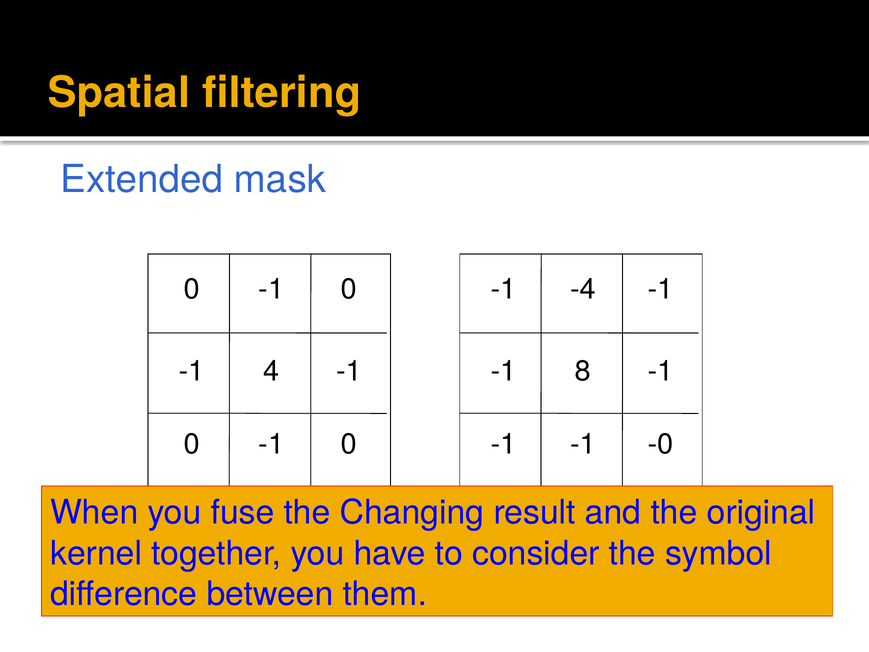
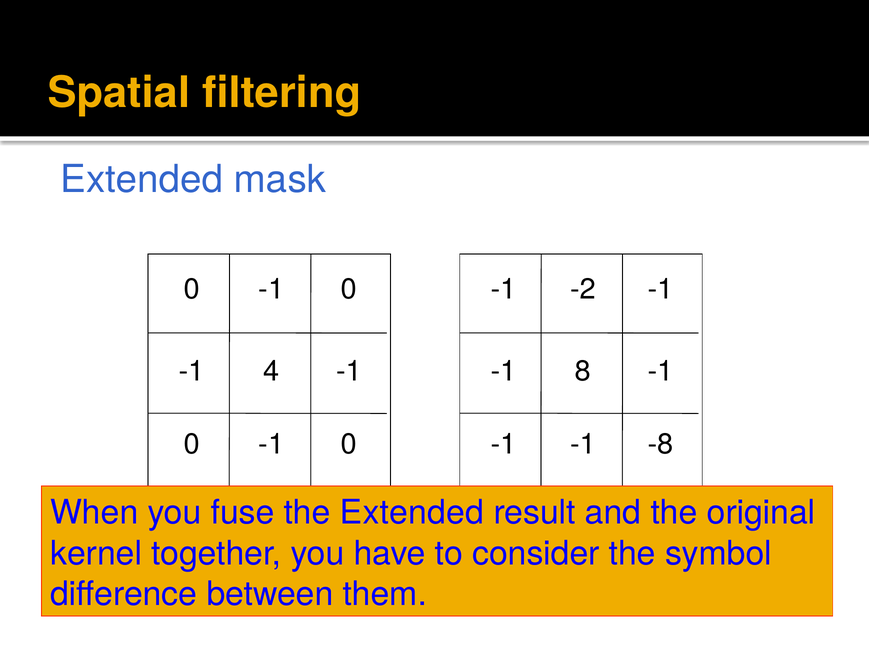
-4: -4 -> -2 (583, 289)
-0: -0 -> -8 (661, 444)
the Changing: Changing -> Extended (412, 513)
